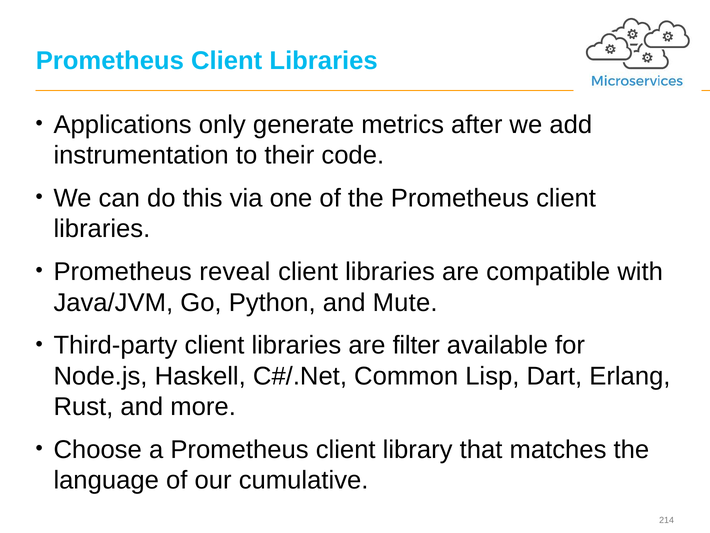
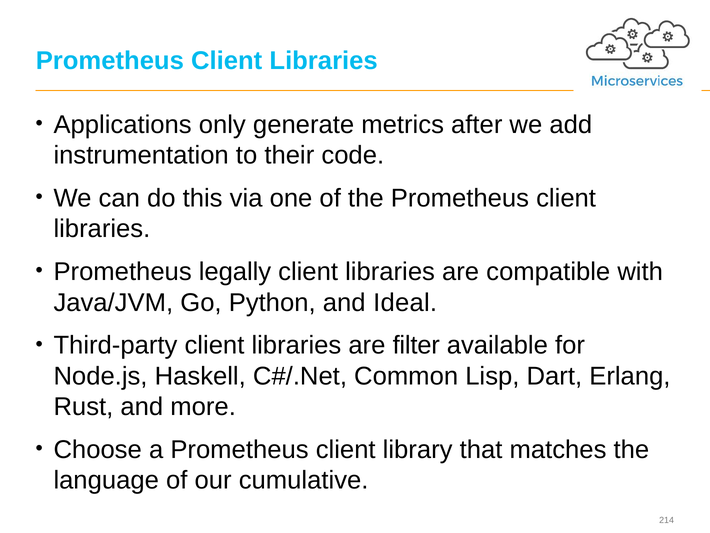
reveal: reveal -> legally (235, 271)
Mute: Mute -> Ideal (405, 302)
